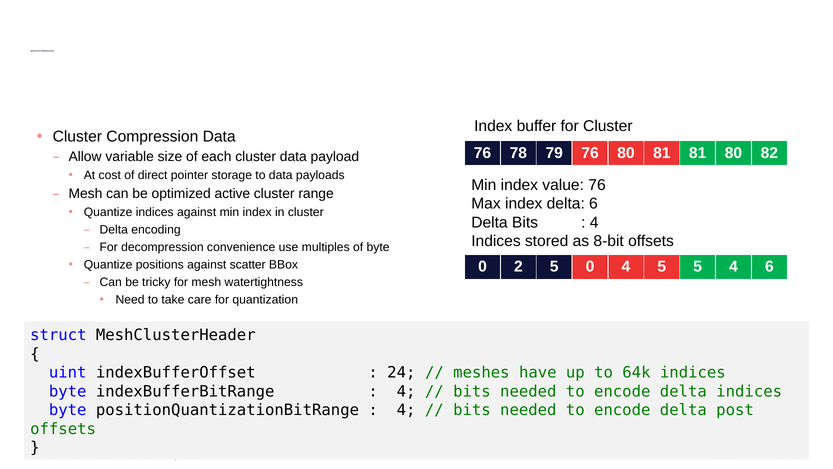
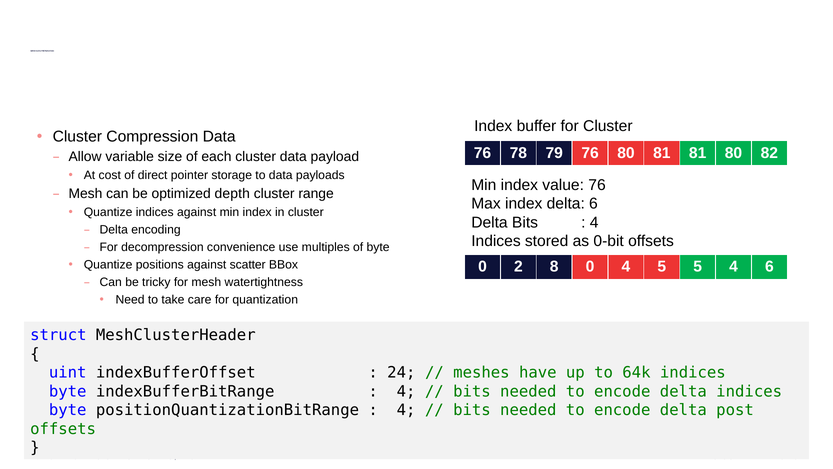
active: active -> depth (232, 193)
8-bit: 8-bit -> 0-bit (609, 241)
2 5: 5 -> 8 (554, 267)
